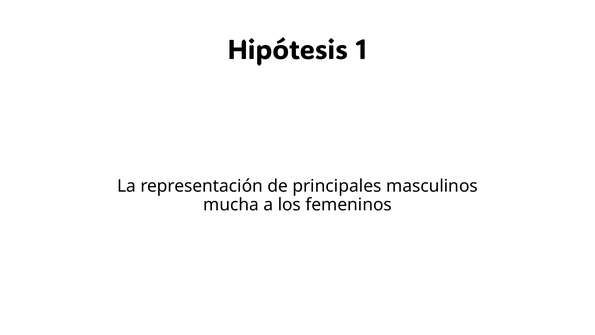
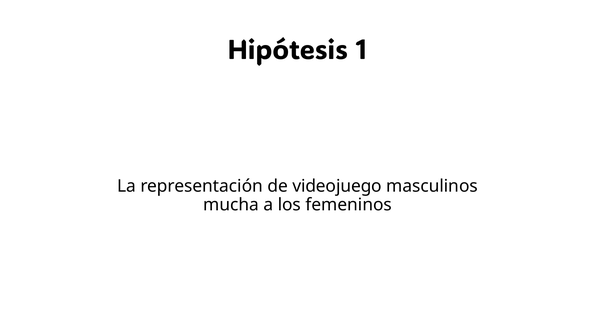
principales: principales -> videojuego (337, 186)
